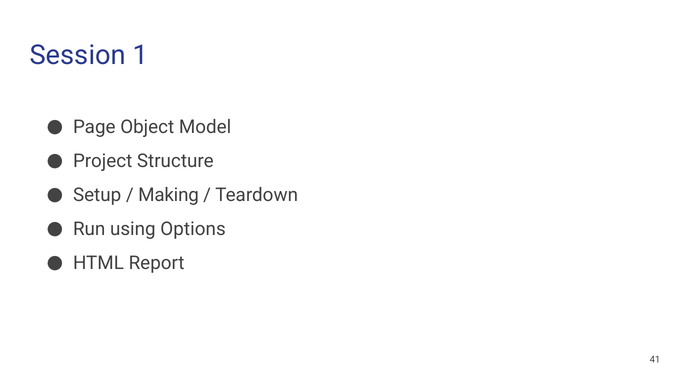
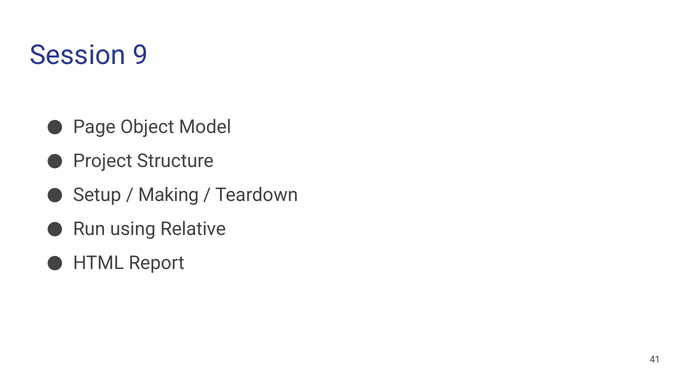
1: 1 -> 9 (140, 55)
Options: Options -> Relative (193, 229)
